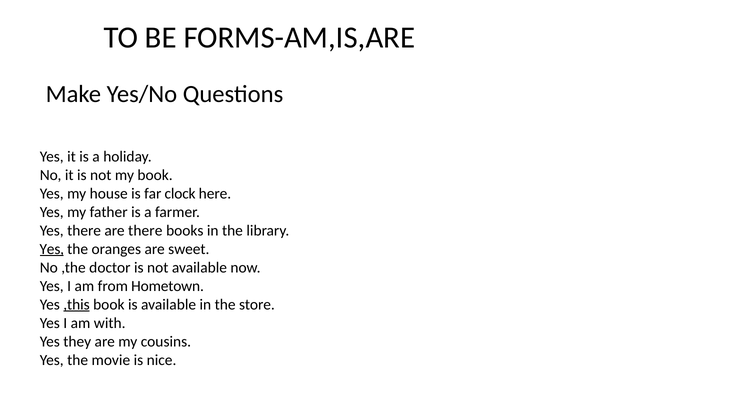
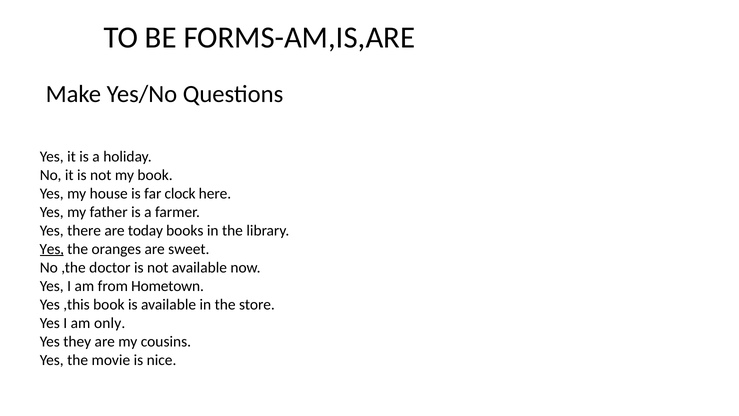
are there: there -> today (145, 230)
,this underline: present -> none (77, 304)
with: with -> only (110, 323)
